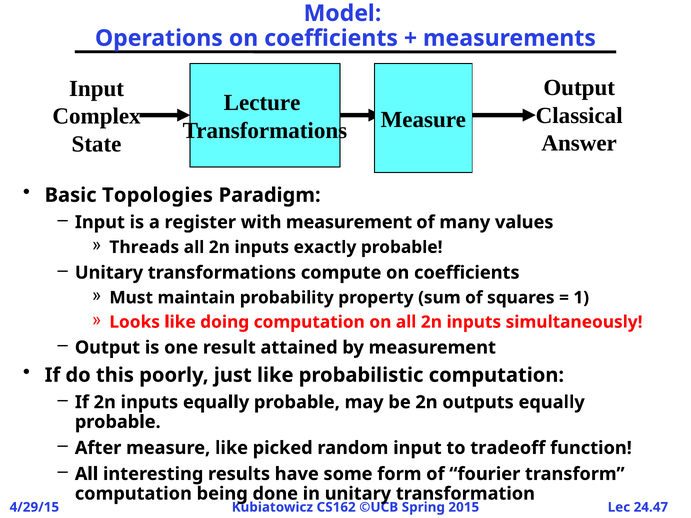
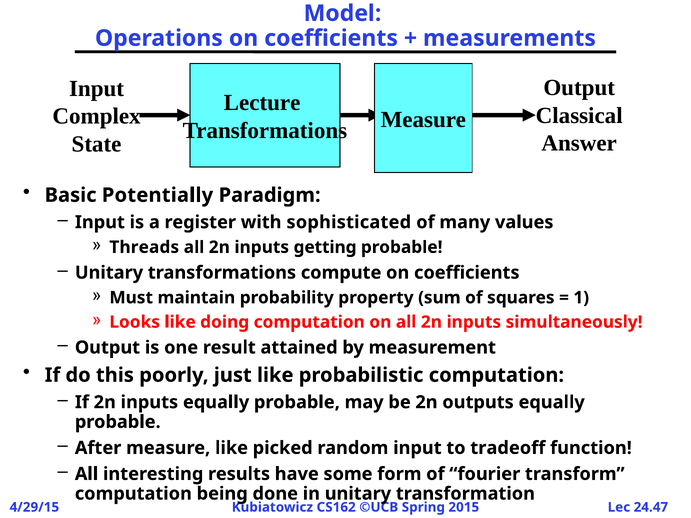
Topologies: Topologies -> Potentially (157, 195)
with measurement: measurement -> sophisticated (349, 222)
exactly: exactly -> getting (325, 247)
